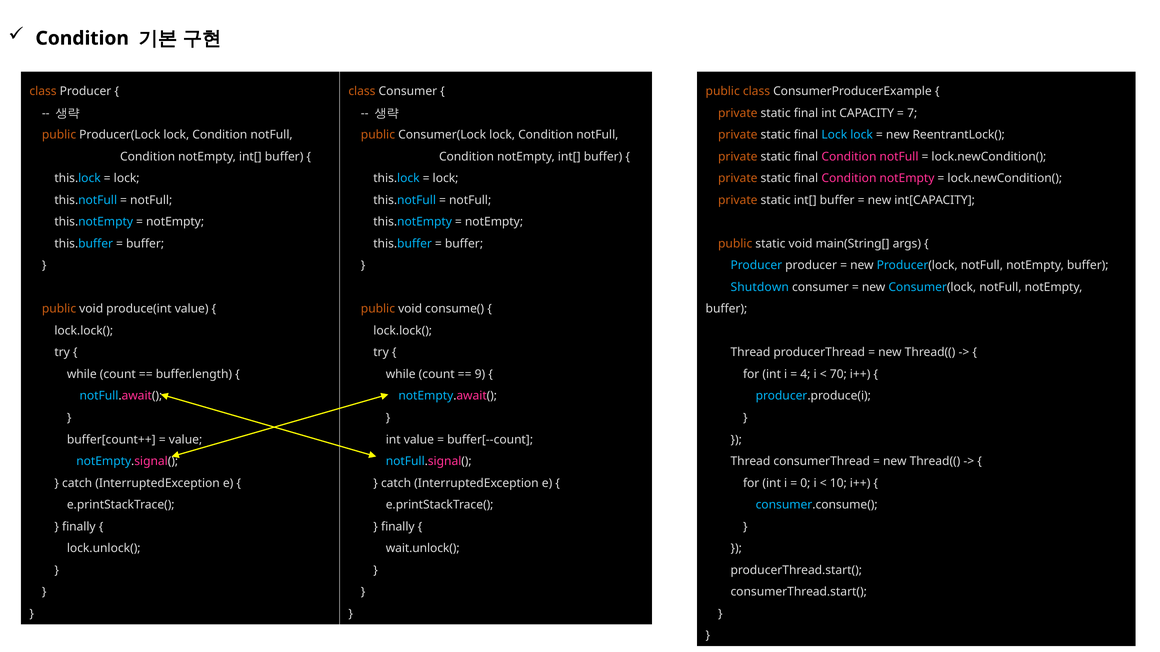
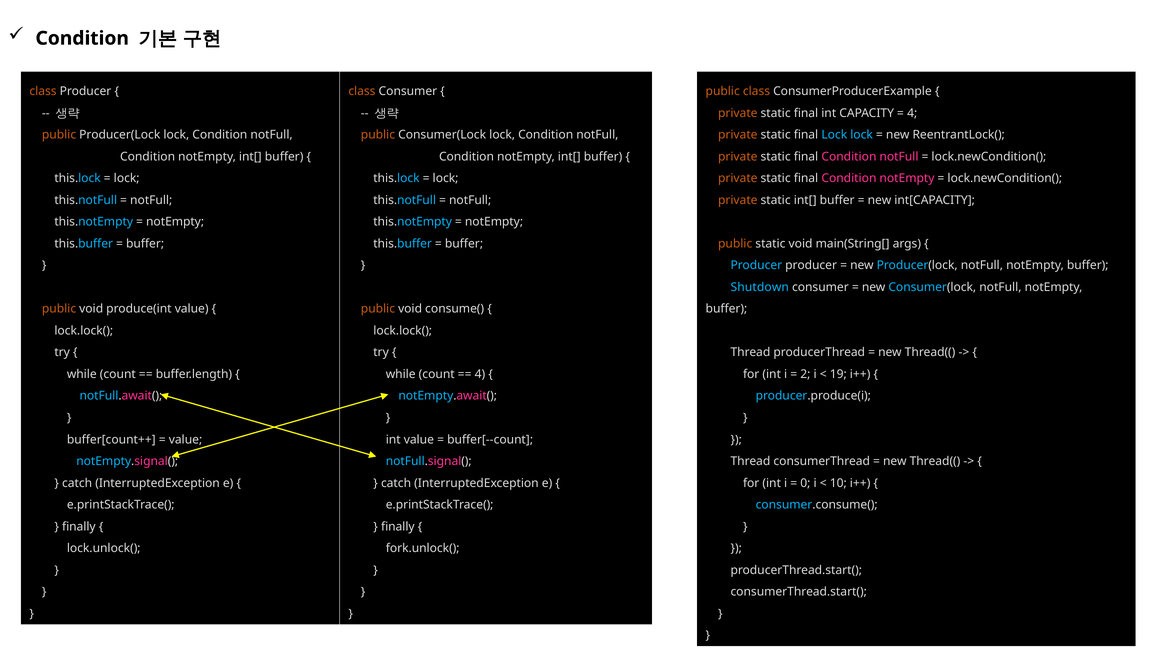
7: 7 -> 4 (912, 113)
9: 9 -> 4 (480, 375)
4: 4 -> 2 (805, 375)
70: 70 -> 19 (838, 375)
wait.unlock(: wait.unlock( -> fork.unlock( (423, 549)
